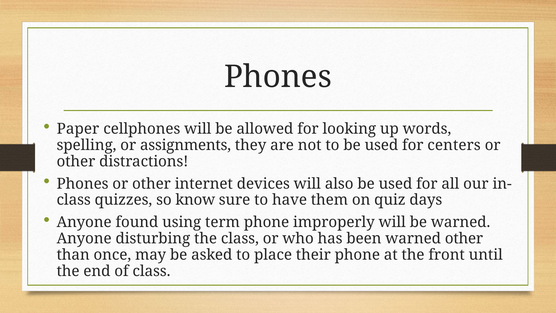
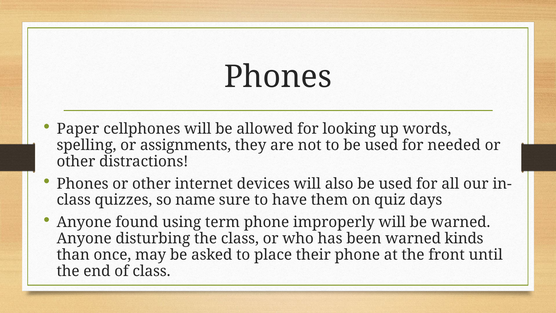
centers: centers -> needed (454, 145)
know: know -> name (195, 200)
warned other: other -> kinds (464, 238)
